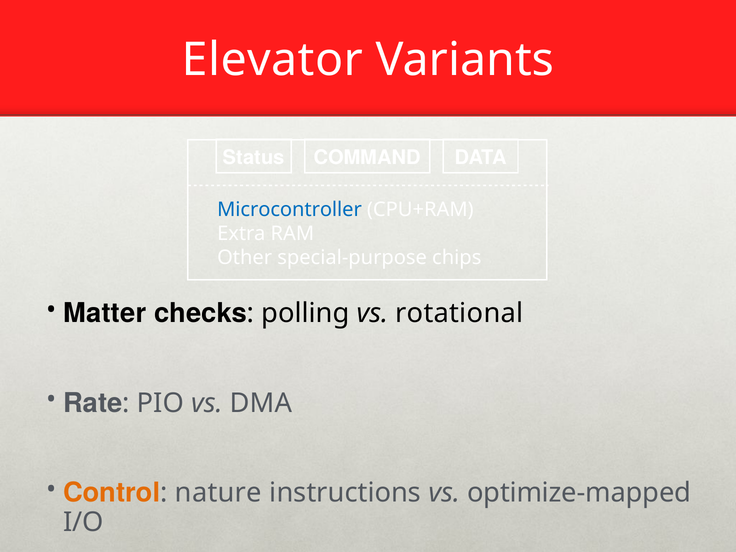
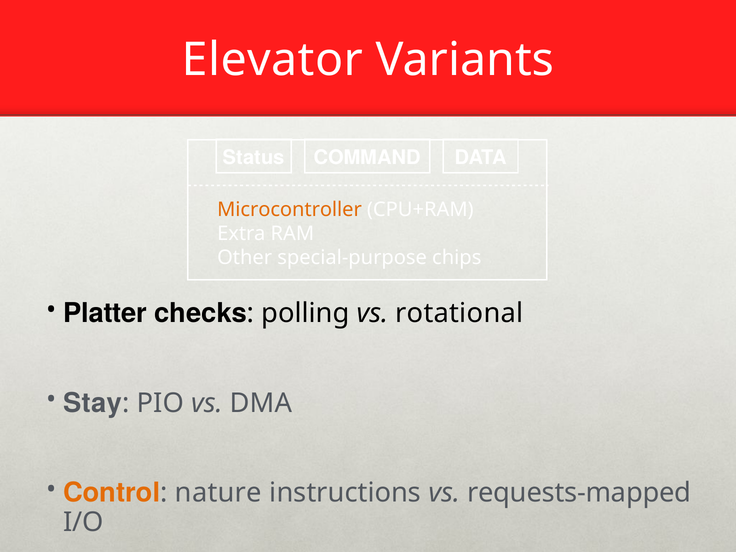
Microcontroller colour: blue -> orange (289, 209)
Matter: Matter -> Platter (105, 313)
Rate: Rate -> Stay (93, 403)
optimize-mapped: optimize-mapped -> requests-mapped (579, 493)
